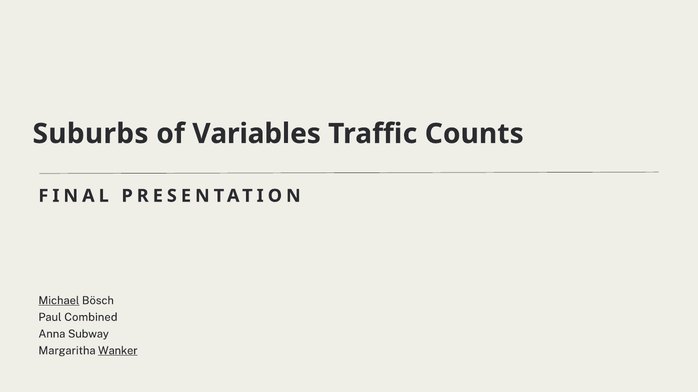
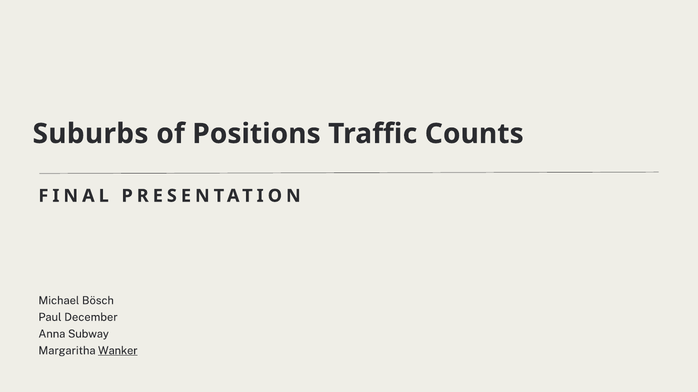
Variables: Variables -> Positions (256, 134)
Michael underline: present -> none (59, 301)
Combined: Combined -> December (91, 318)
